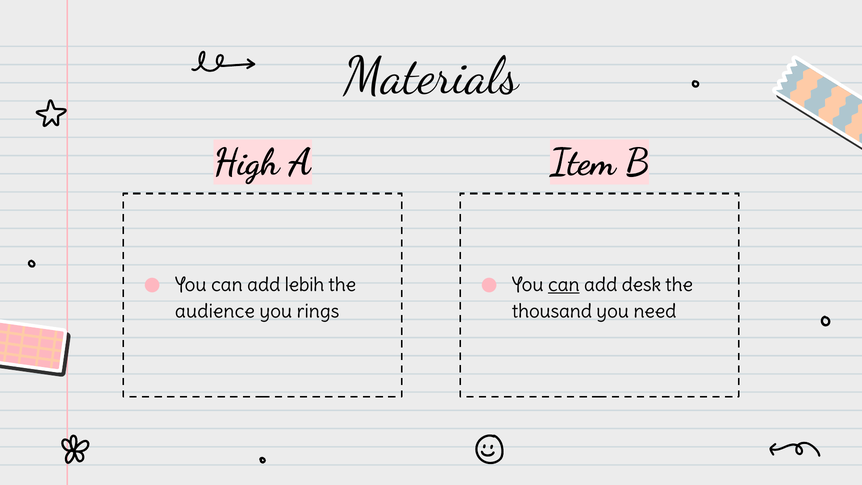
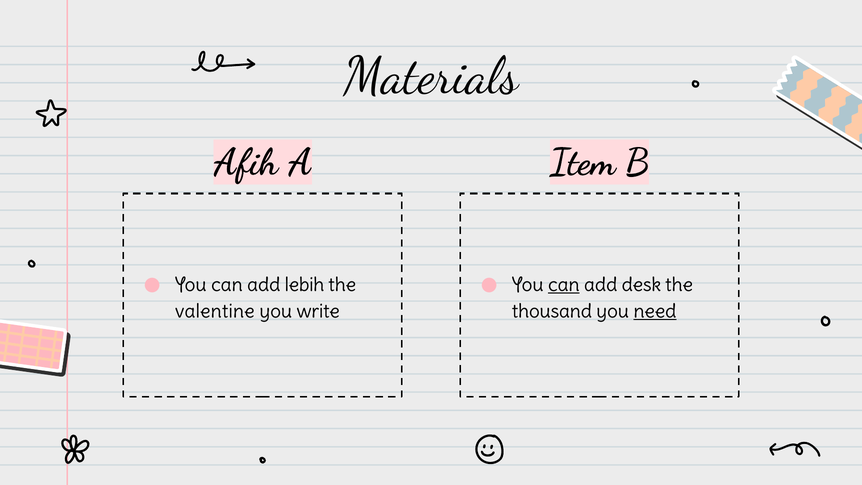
High: High -> Afih (246, 162)
audience: audience -> valentine (215, 311)
rings: rings -> write (318, 311)
need underline: none -> present (655, 311)
